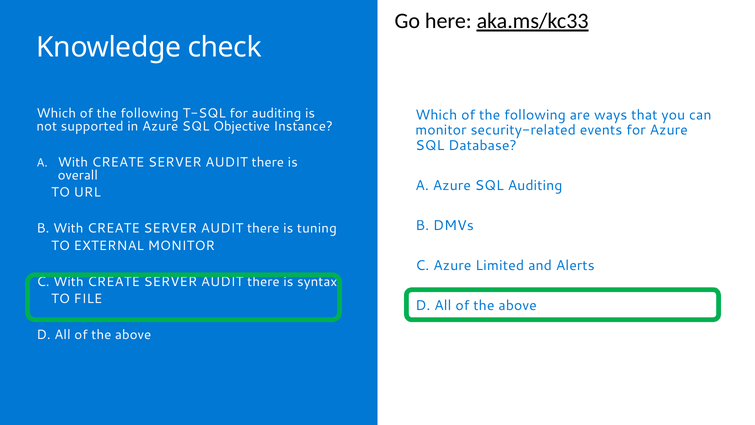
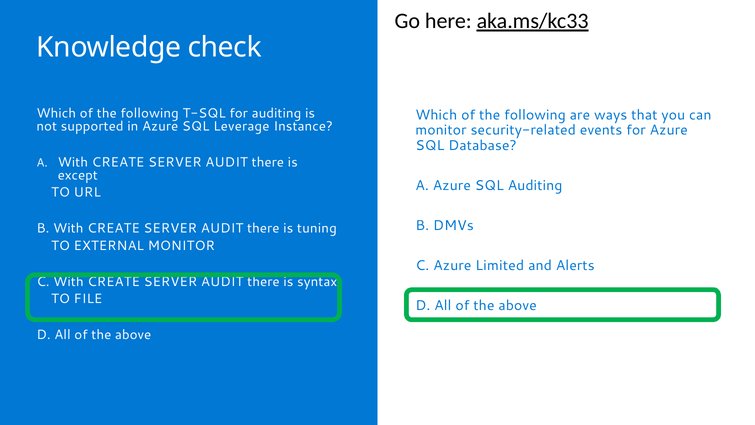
Objective: Objective -> Leverage (241, 126)
overall: overall -> except (78, 175)
